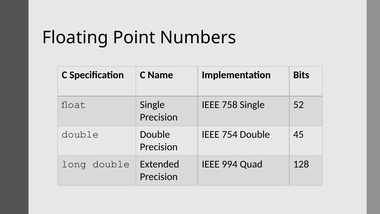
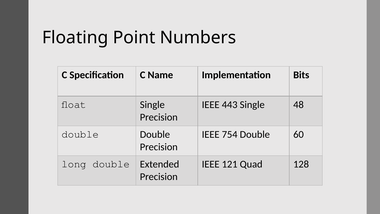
758: 758 -> 443 (230, 105)
52: 52 -> 48 (299, 105)
45: 45 -> 60 (299, 134)
994: 994 -> 121 (230, 164)
